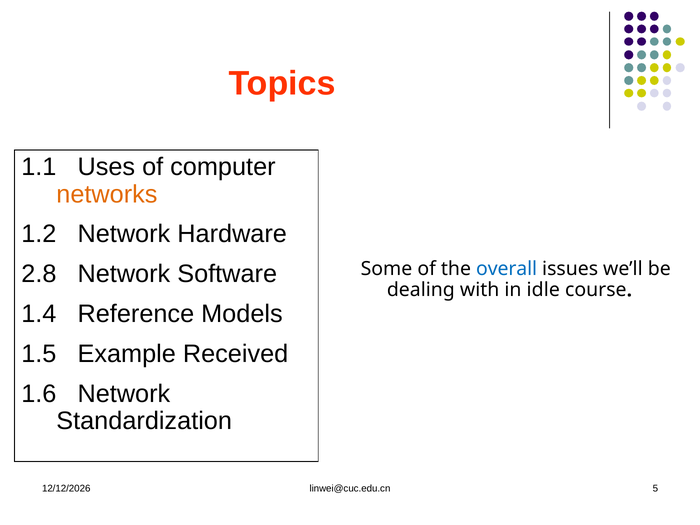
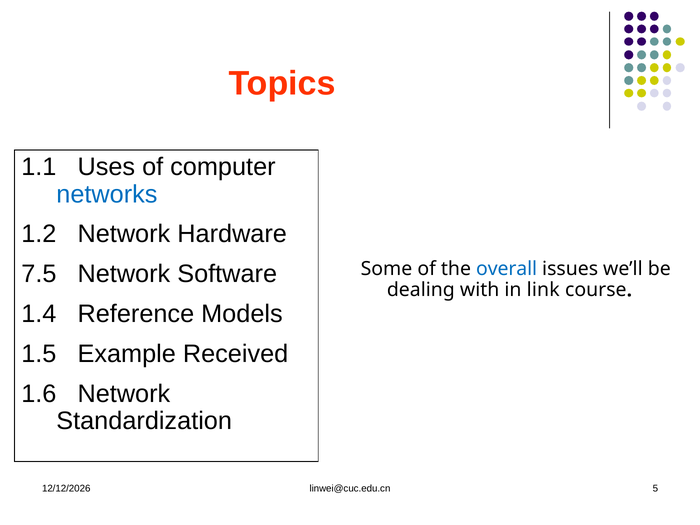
networks colour: orange -> blue (107, 194)
2.8: 2.8 -> 7.5 (39, 274)
idle: idle -> link (543, 290)
